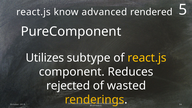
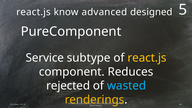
rendered: rendered -> designed (151, 12)
Utilizes: Utilizes -> Service (45, 58)
wasted colour: white -> light blue (126, 86)
